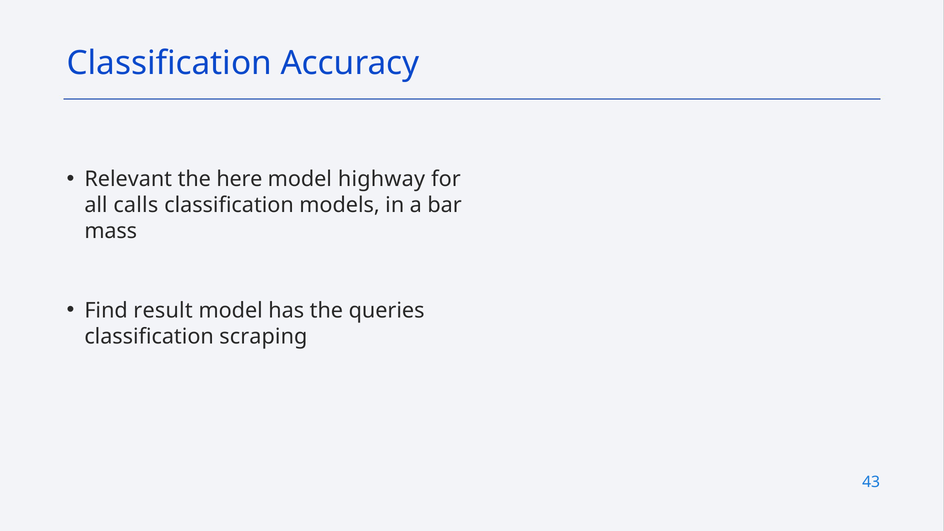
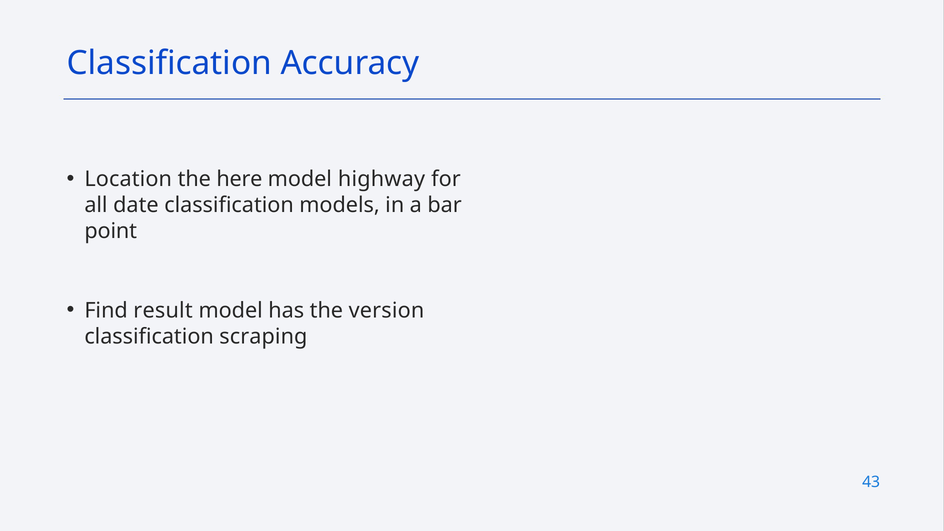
Relevant: Relevant -> Location (128, 179)
calls: calls -> date (136, 205)
mass: mass -> point (111, 231)
queries: queries -> version (386, 310)
